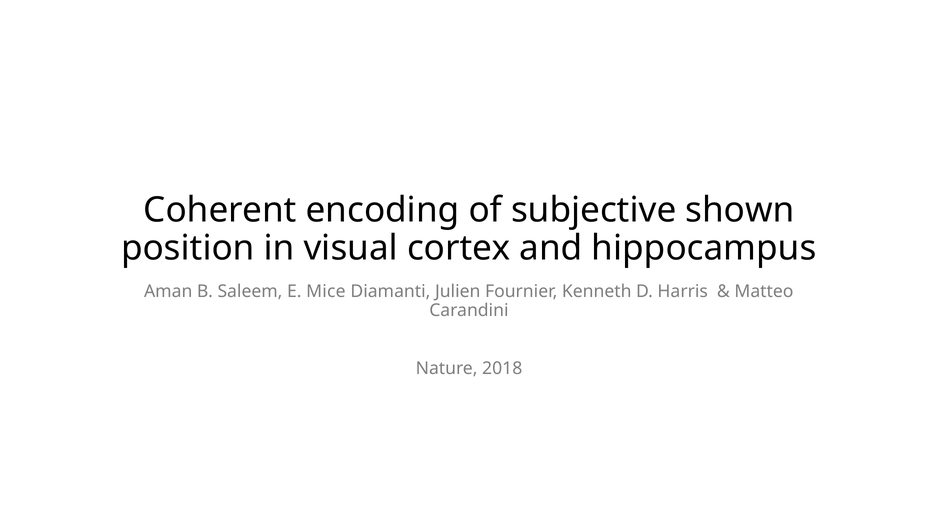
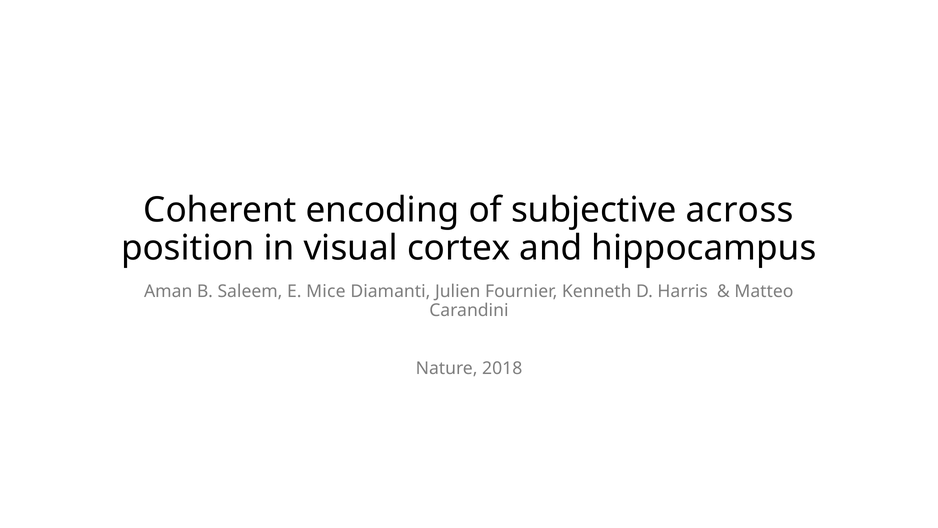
shown: shown -> across (740, 210)
